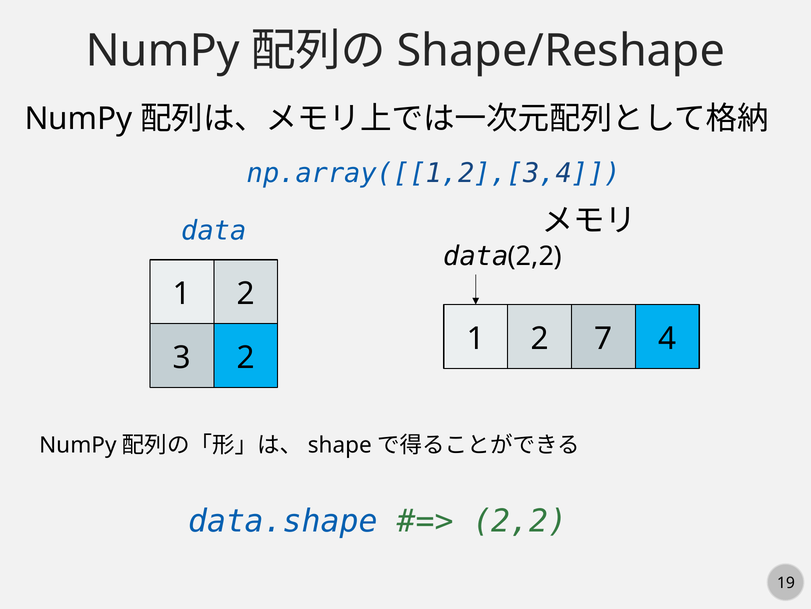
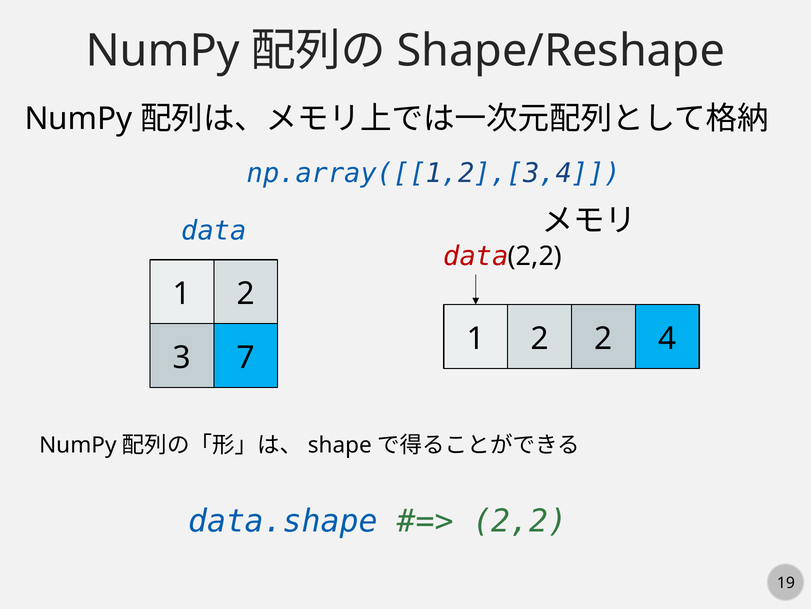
data colour: black -> red (476, 256)
2 7: 7 -> 2 (603, 338)
3 2: 2 -> 7 (246, 357)
